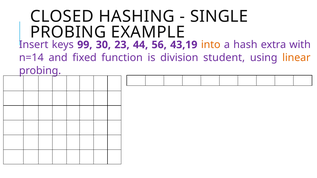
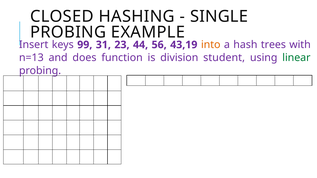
30: 30 -> 31 (103, 45)
extra: extra -> trees (273, 45)
n=14: n=14 -> n=13 (31, 58)
fixed: fixed -> does (84, 58)
linear colour: orange -> green (296, 58)
